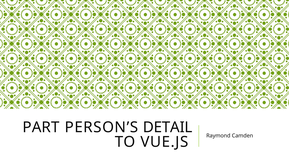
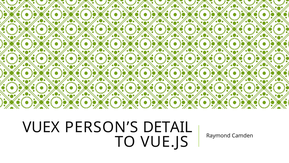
PART: PART -> VUEX (41, 127)
